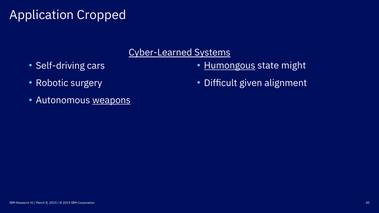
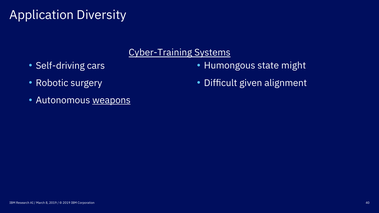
Cropped: Cropped -> Diversity (102, 15)
Cyber-Learned: Cyber-Learned -> Cyber-Training (160, 53)
Humongous underline: present -> none (230, 66)
